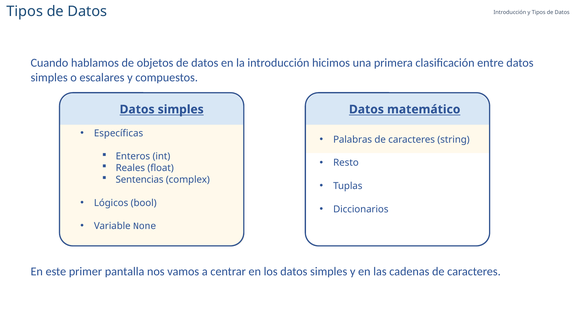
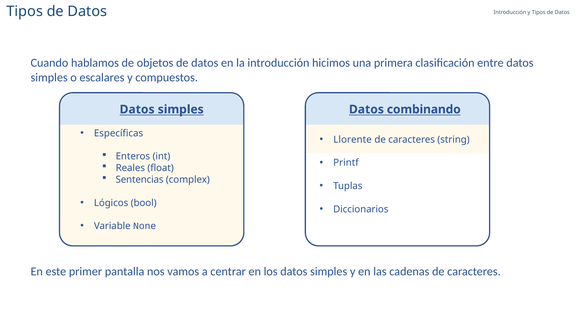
matemático: matemático -> combinando (424, 110)
Palabras: Palabras -> Llorente (353, 140)
Resto: Resto -> Printf (346, 163)
